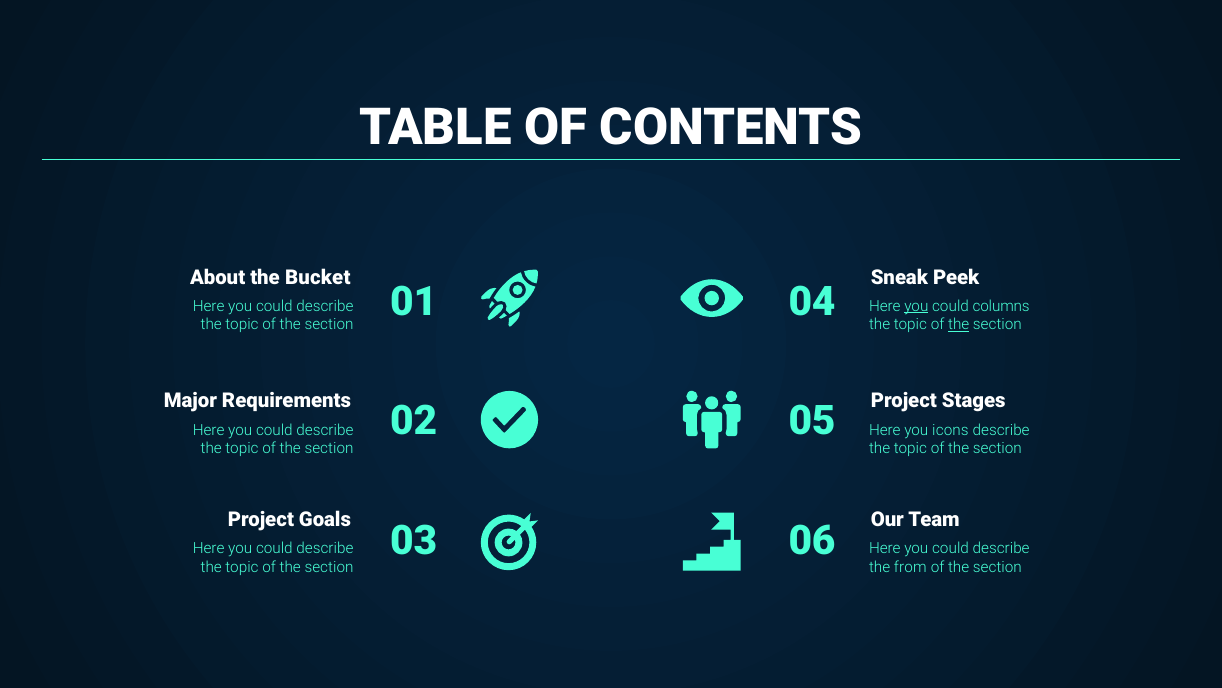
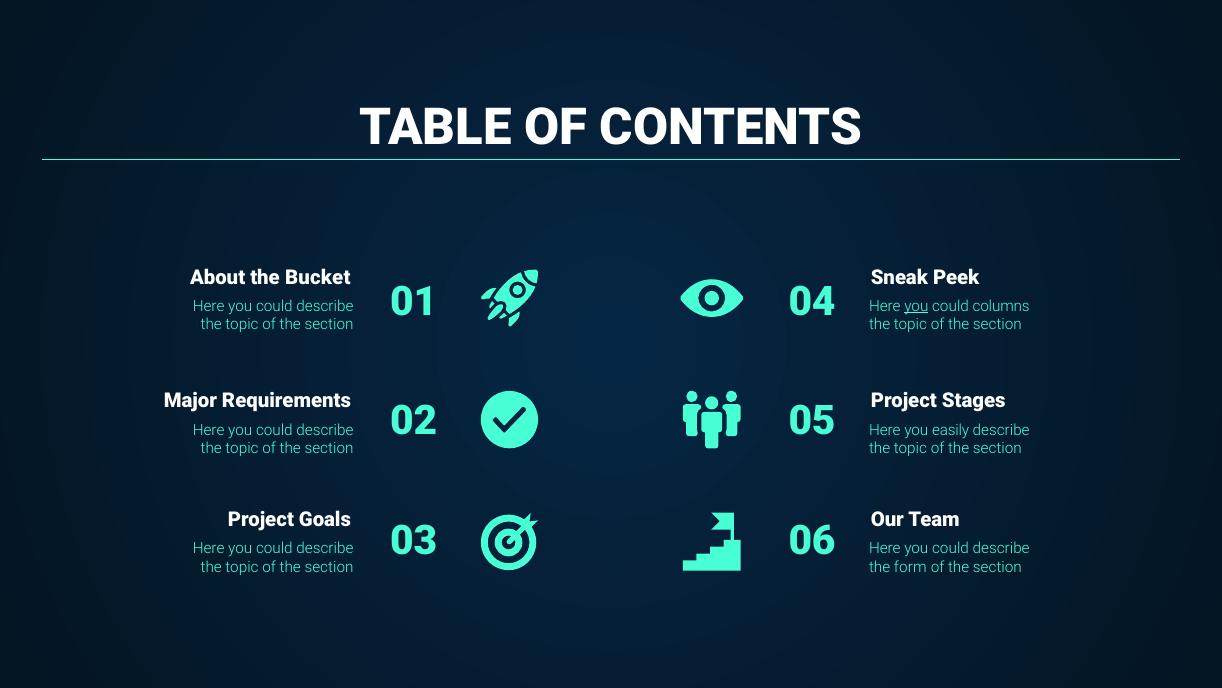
the underline: present -> none (959, 324)
icons: icons -> easily (951, 430)
from: from -> form (910, 567)
